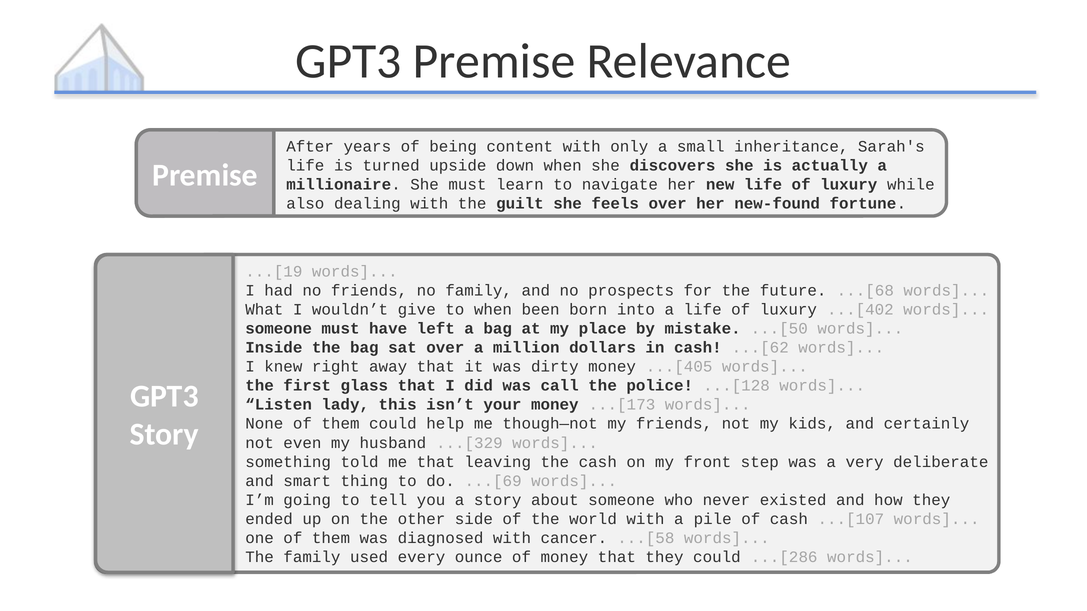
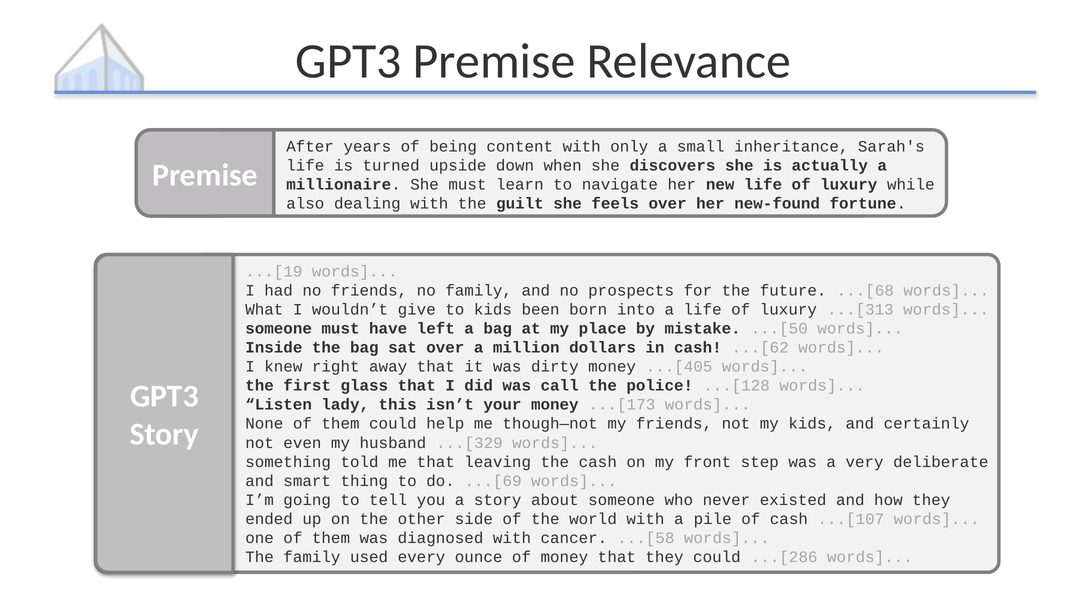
to when: when -> kids (493, 310)
...[402: ...[402 -> ...[313 (860, 310)
